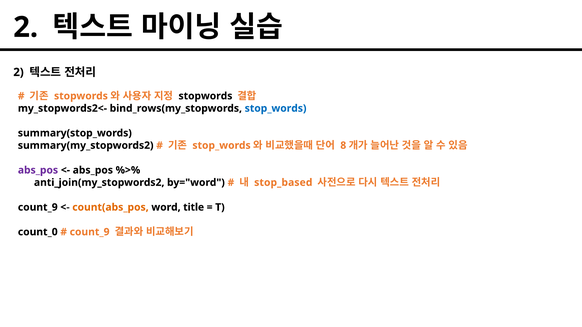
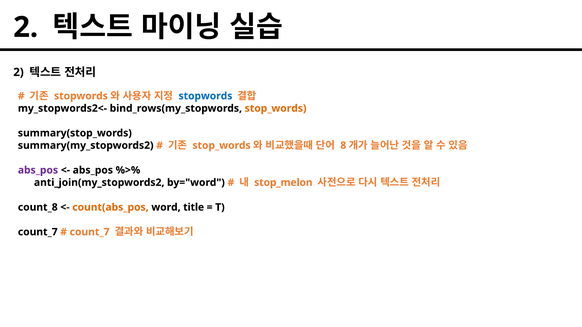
stopwords colour: black -> blue (205, 96)
stop_words colour: blue -> orange (276, 108)
stop_based: stop_based -> stop_melon (283, 183)
count_9: count_9 -> count_8 (38, 207)
count_0: count_0 -> count_7 (38, 232)
count_9: count_9 -> count_7 (90, 232)
